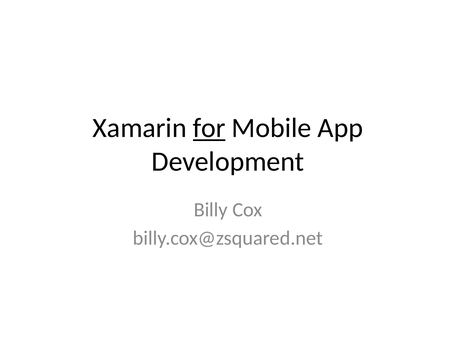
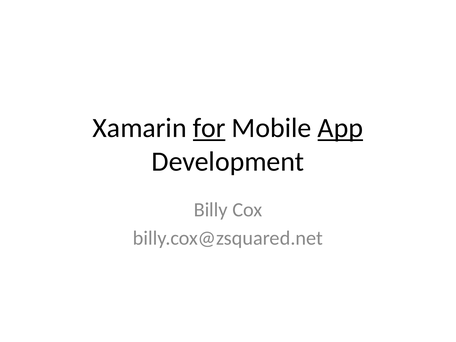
App underline: none -> present (340, 128)
